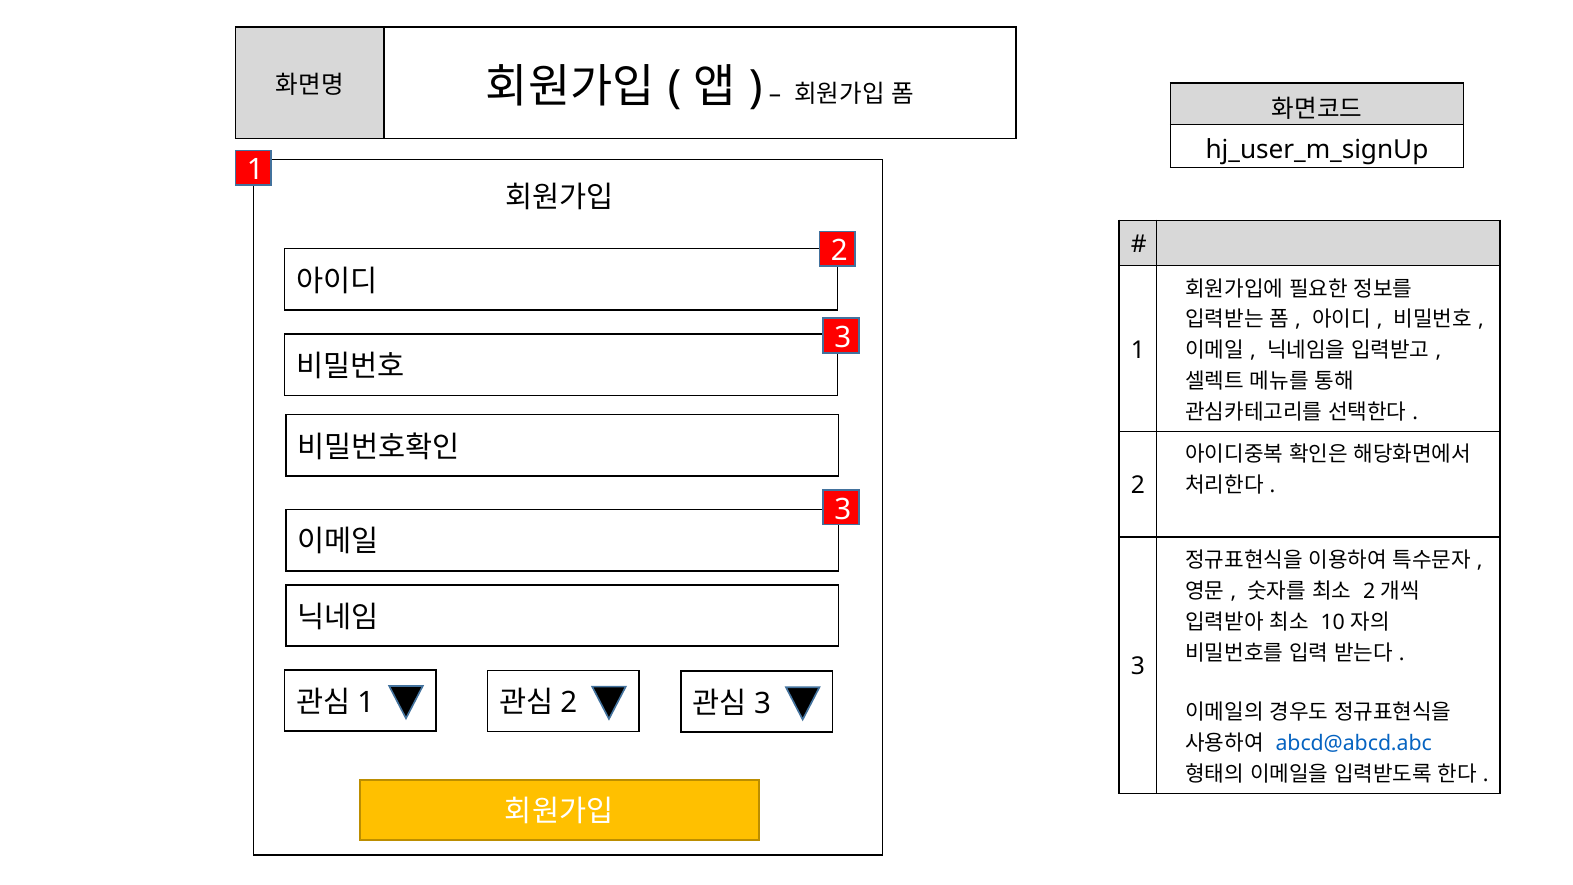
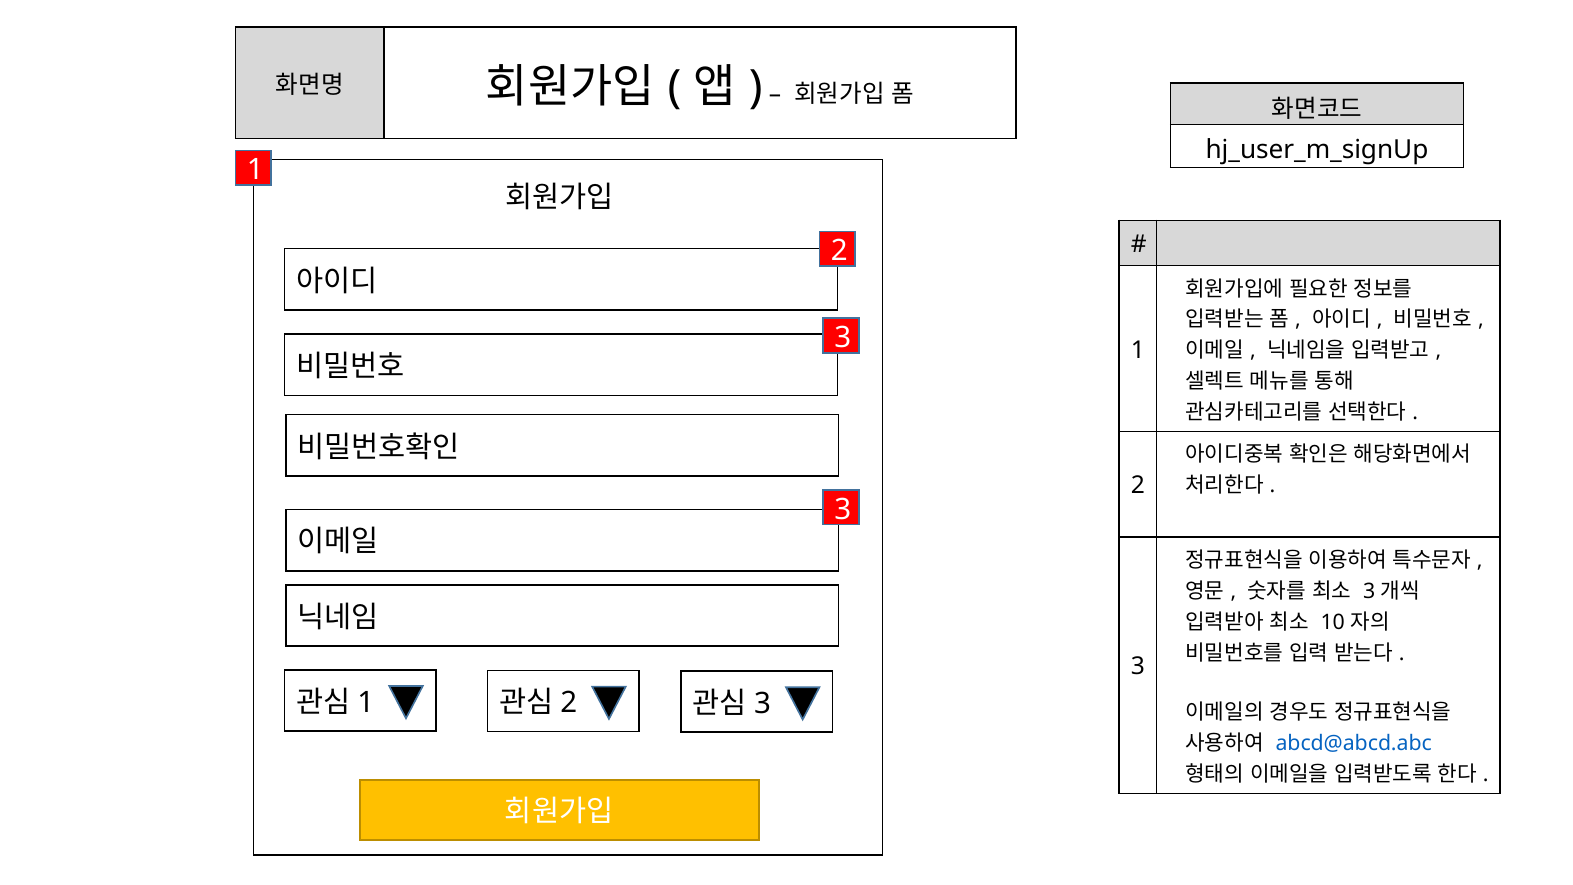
2: 2 -> 3 (1369, 591)
